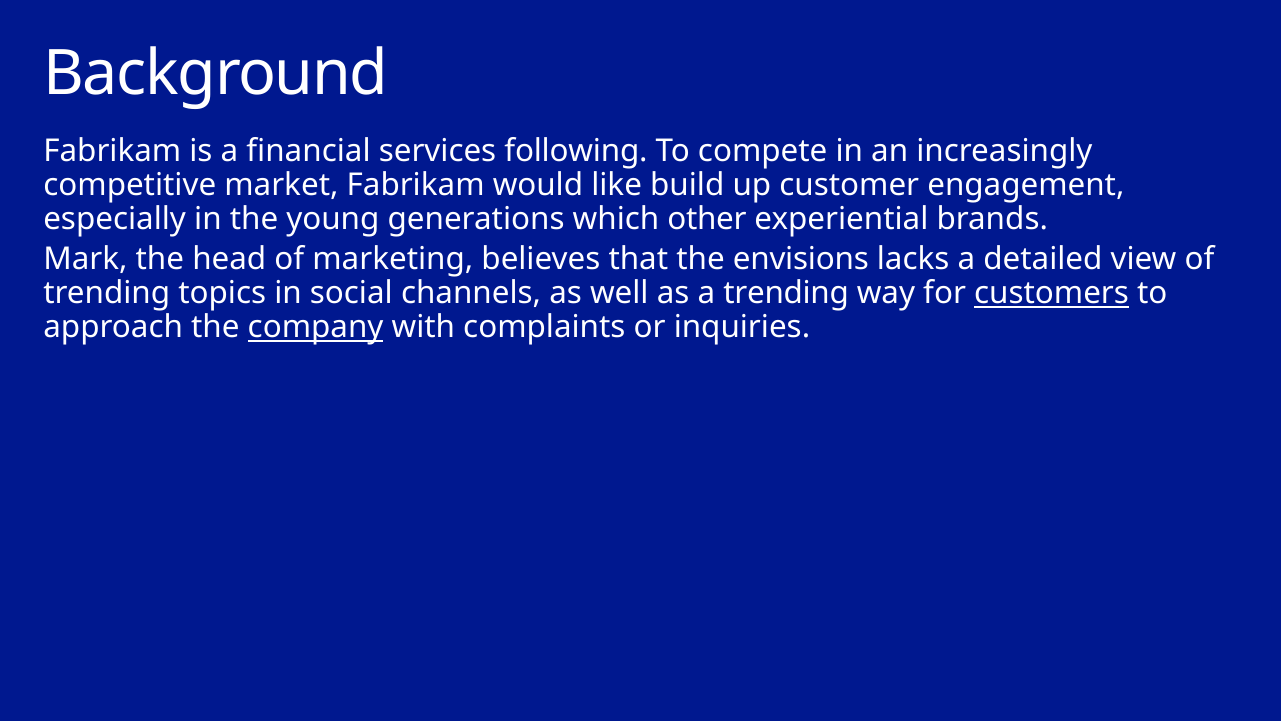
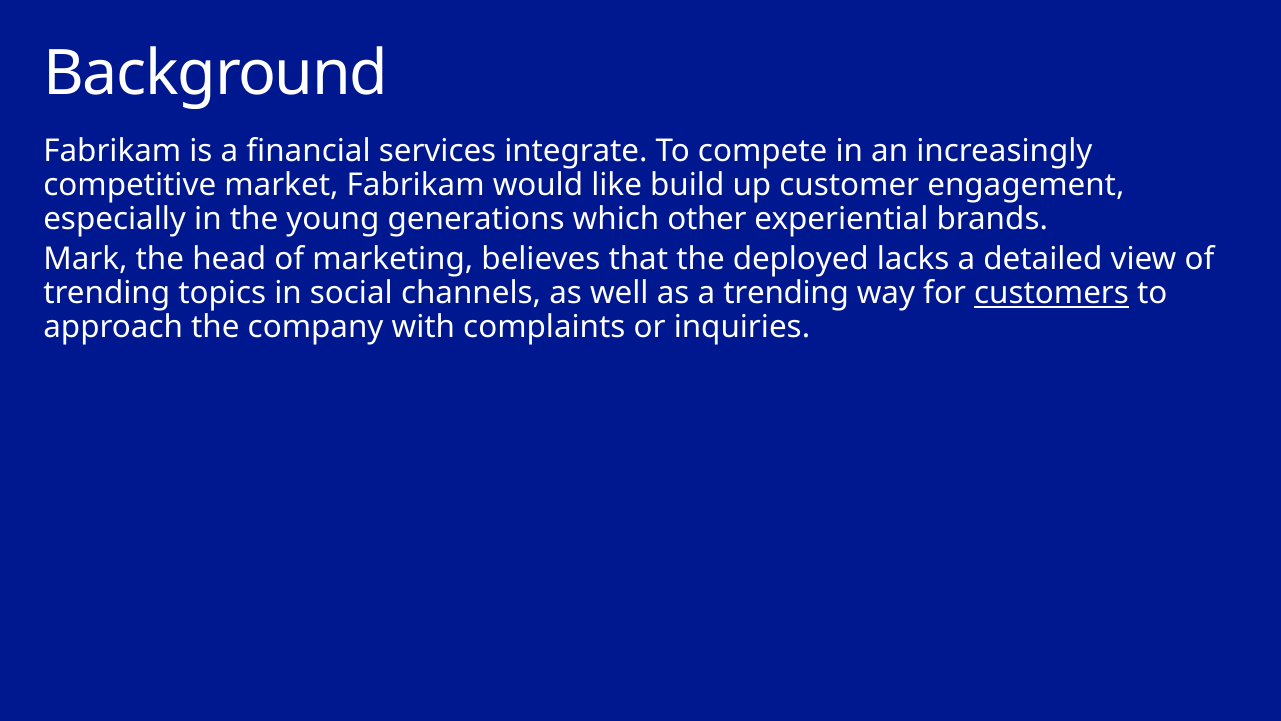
following: following -> integrate (576, 151)
envisions: envisions -> deployed (801, 259)
company underline: present -> none (316, 327)
